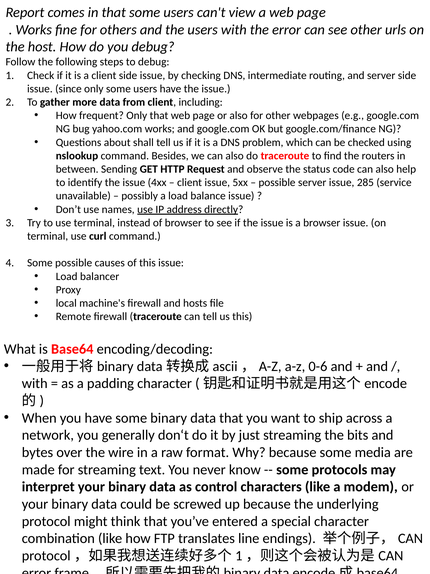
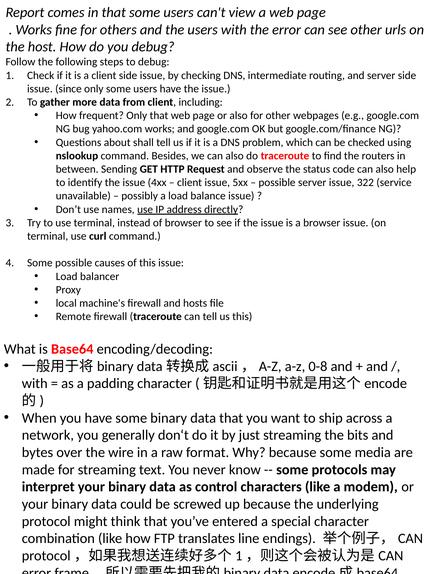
285: 285 -> 322 (365, 182)
0-6: 0-6 -> 0-8 (318, 366)
